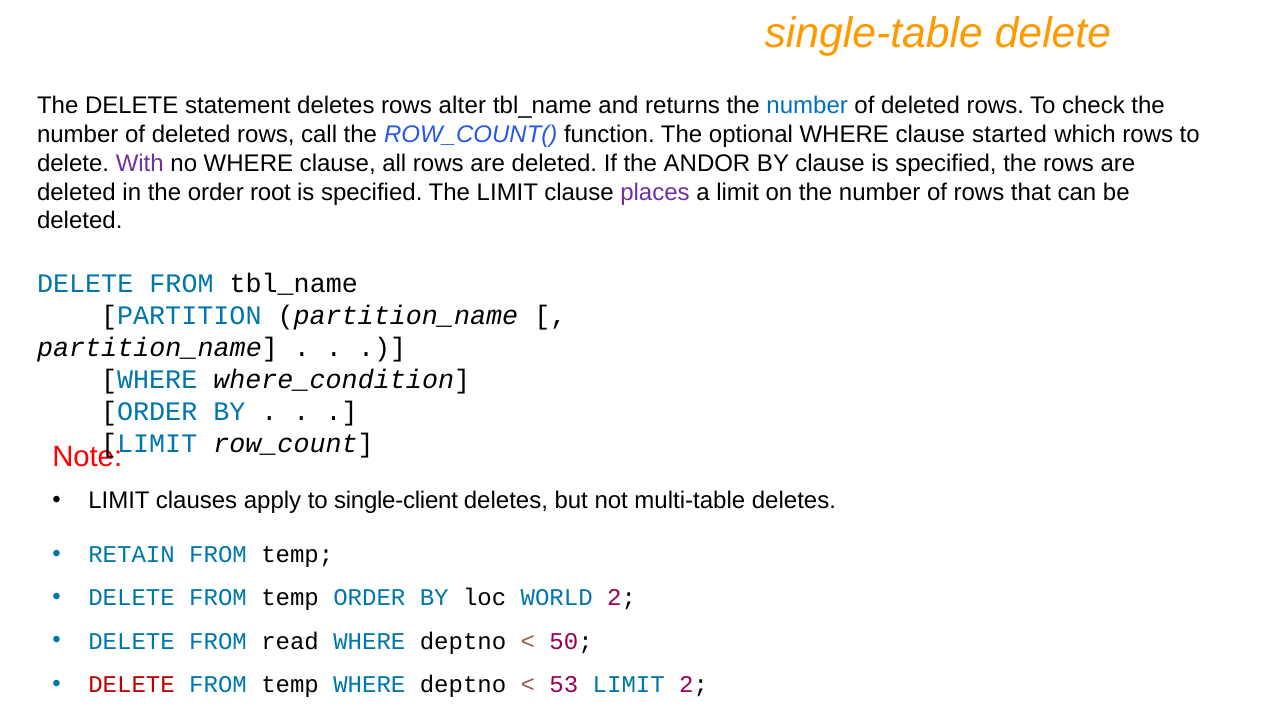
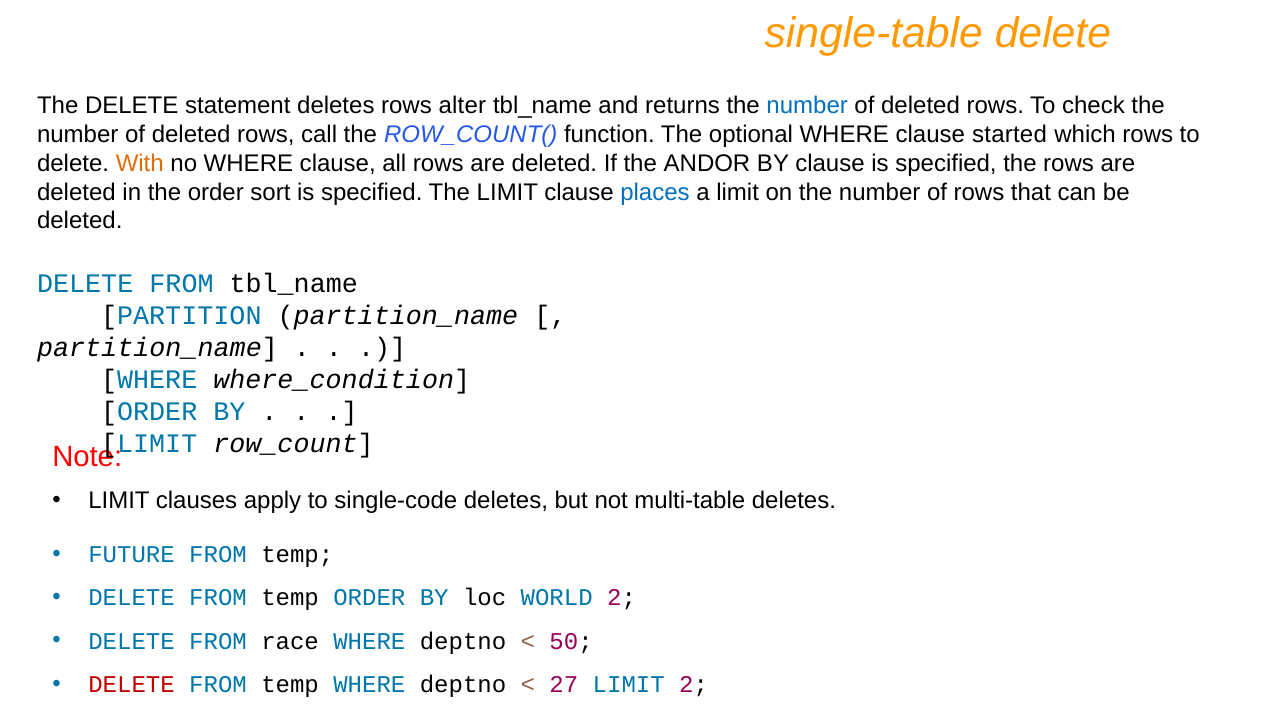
With colour: purple -> orange (140, 163)
root: root -> sort (270, 192)
places colour: purple -> blue (655, 192)
single-client: single-client -> single-code (396, 501)
RETAIN: RETAIN -> FUTURE (132, 554)
read: read -> race (290, 641)
53: 53 -> 27 (564, 684)
